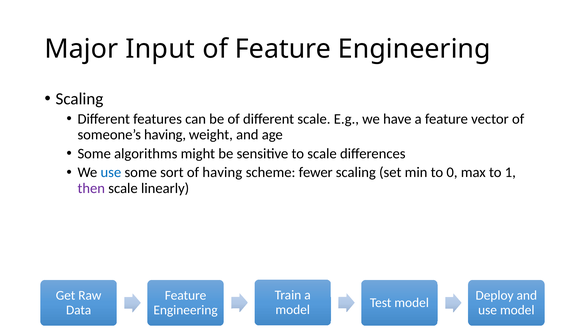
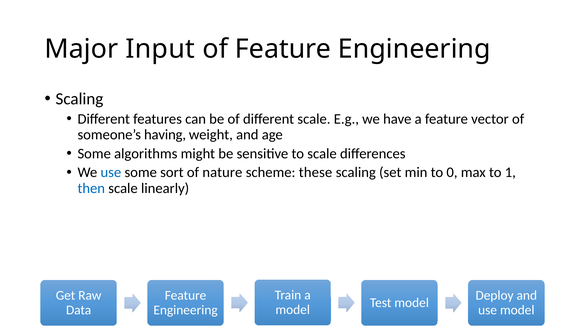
of having: having -> nature (222, 172)
fewer: fewer -> these (316, 172)
then colour: purple -> blue (91, 188)
